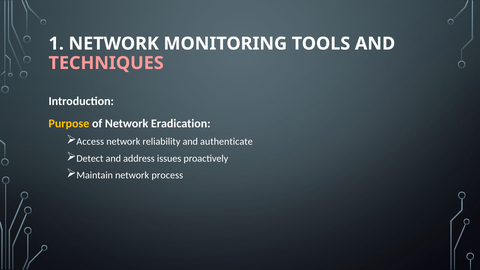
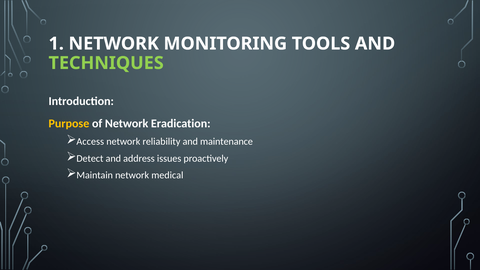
TECHNIQUES colour: pink -> light green (106, 63)
authenticate: authenticate -> maintenance (227, 142)
process: process -> medical (167, 175)
